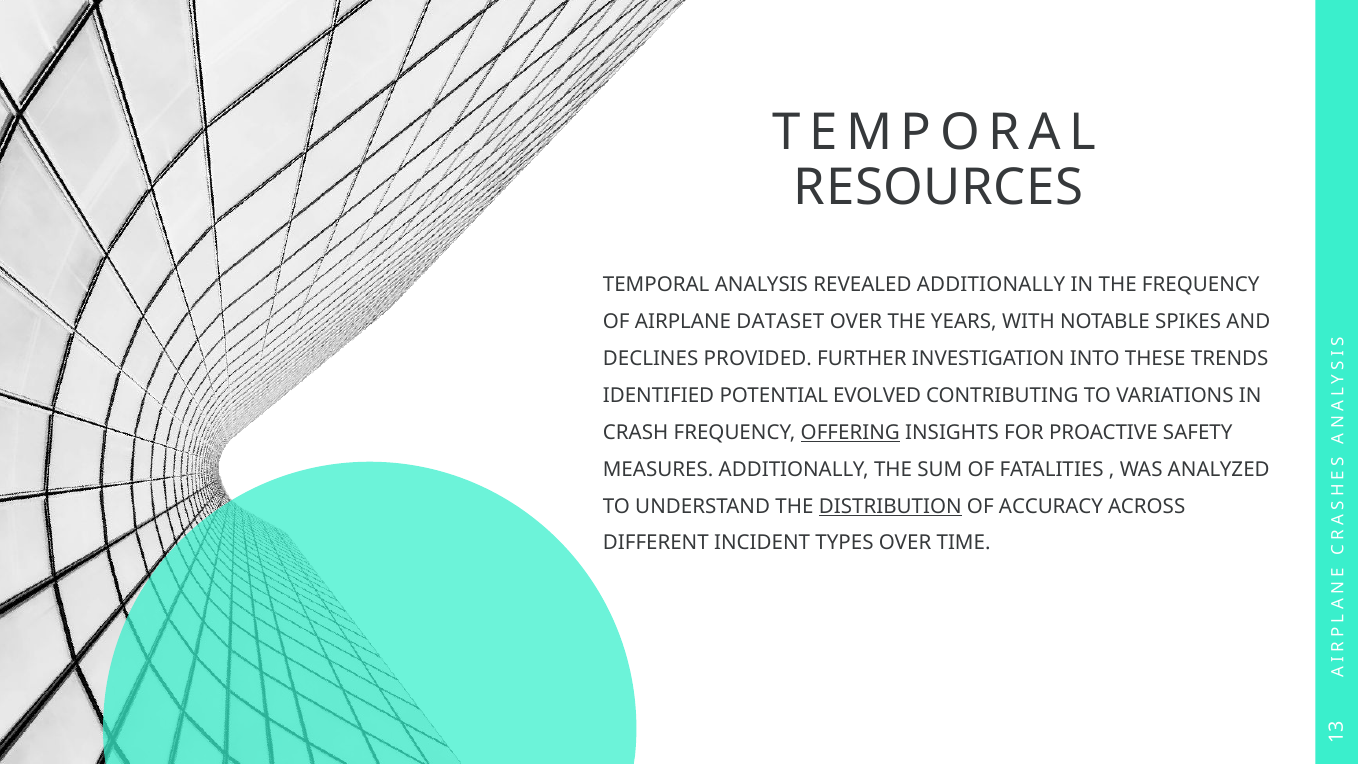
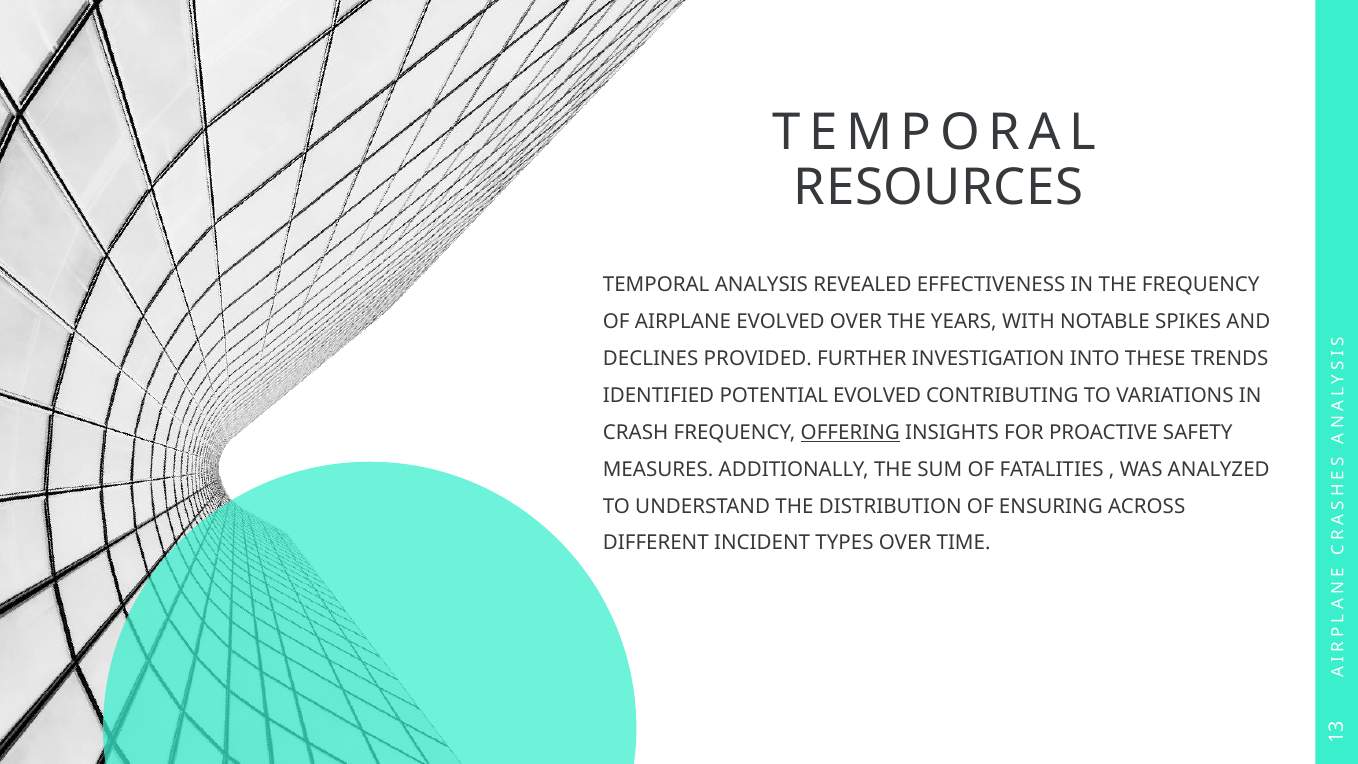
REVEALED ADDITIONALLY: ADDITIONALLY -> EFFECTIVENESS (991, 285)
AIRPLANE DATASET: DATASET -> EVOLVED (781, 322)
DISTRIBUTION underline: present -> none (890, 506)
ACCURACY: ACCURACY -> ENSURING (1051, 506)
